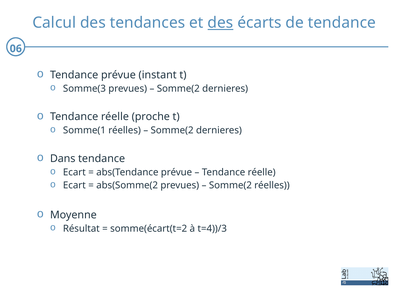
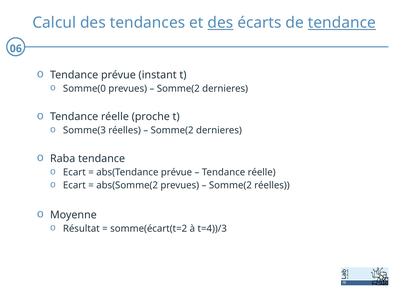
tendance underline: none -> present (342, 23)
Somme(3: Somme(3 -> Somme(0 (84, 88)
Somme(1: Somme(1 -> Somme(3 (84, 130)
Dans: Dans -> Raba (63, 159)
